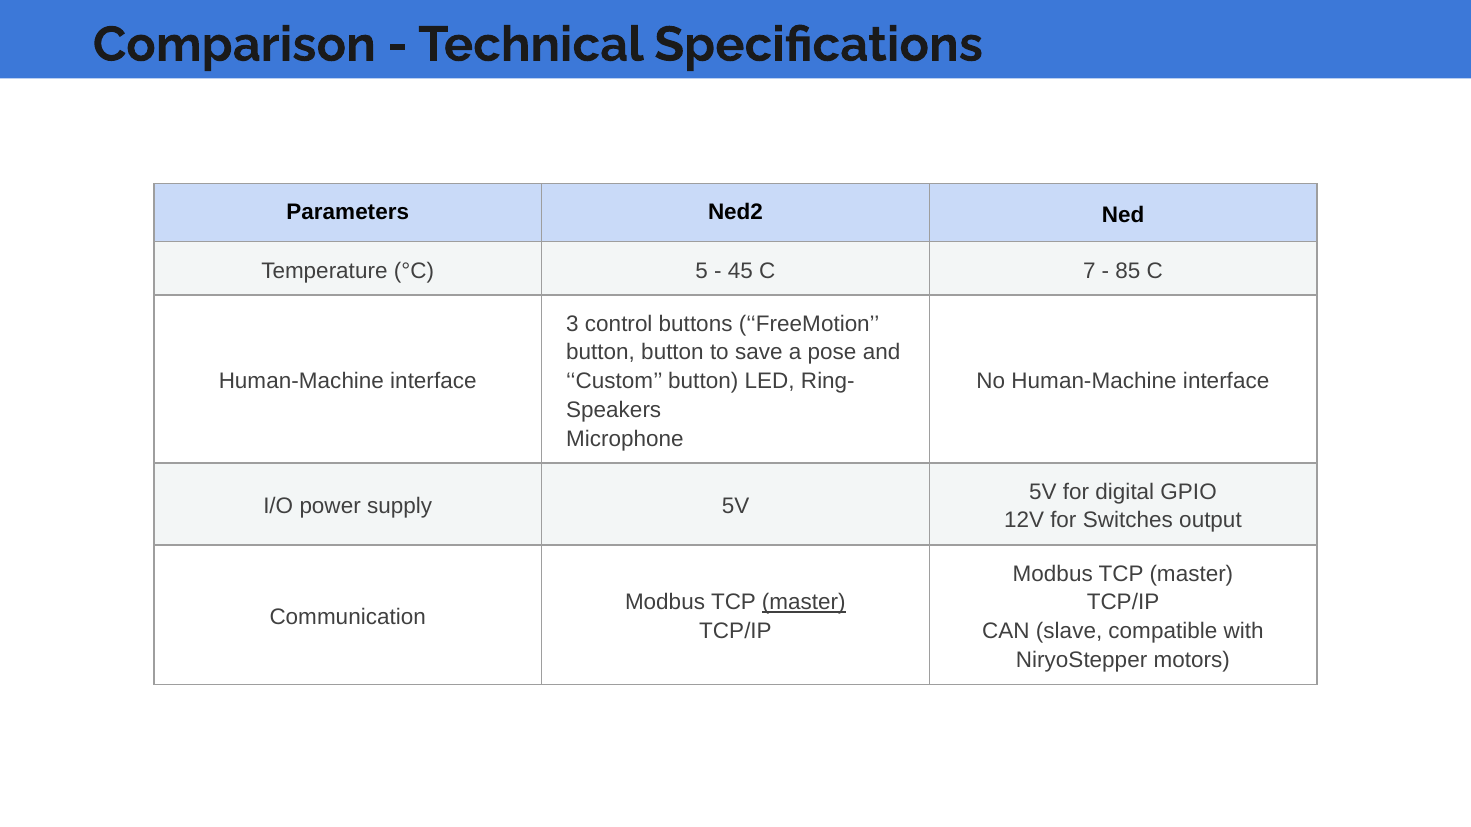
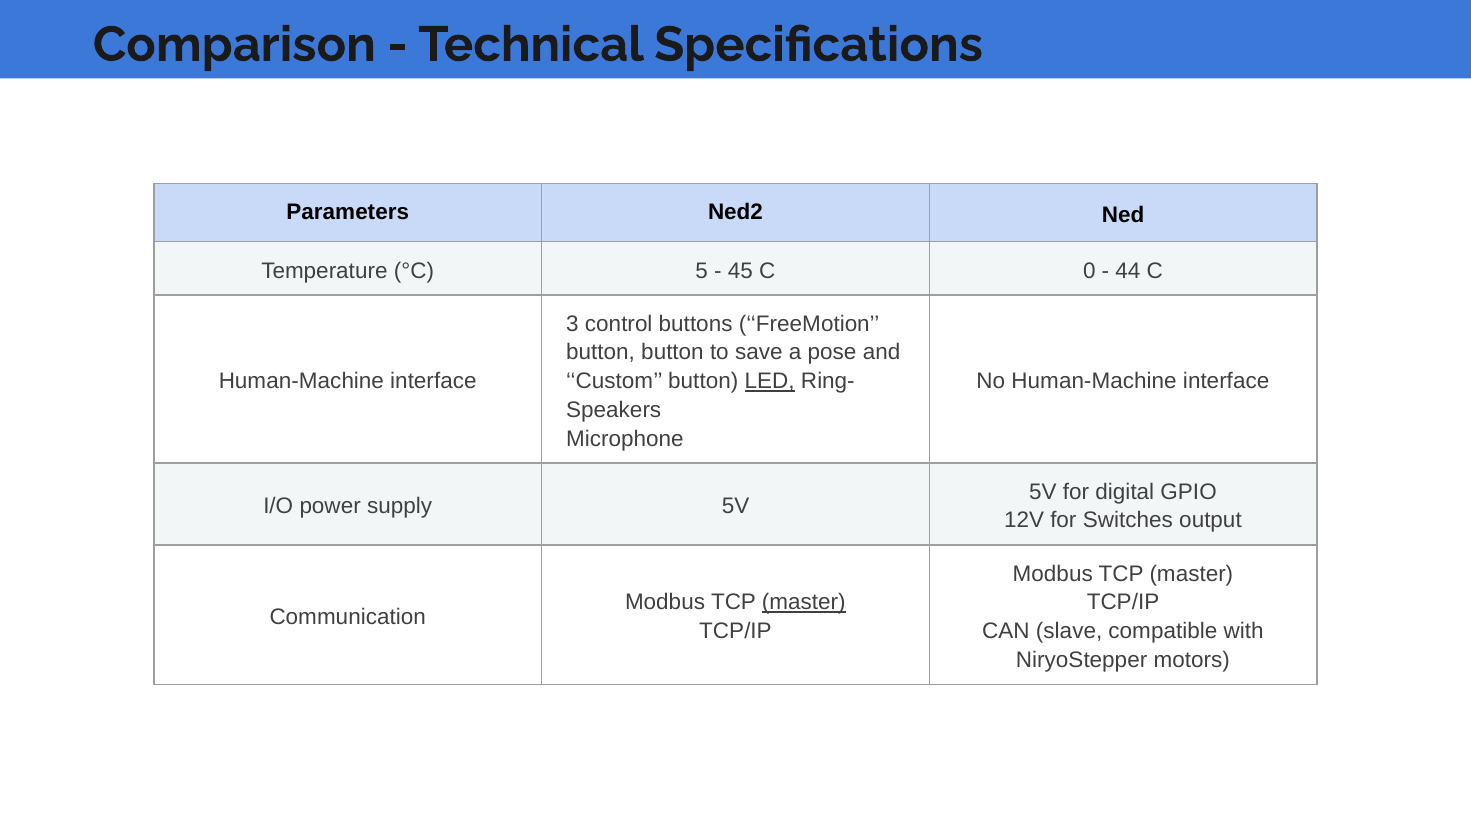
7: 7 -> 0 (1089, 271)
85: 85 -> 44 (1128, 271)
LED underline: none -> present (770, 381)
